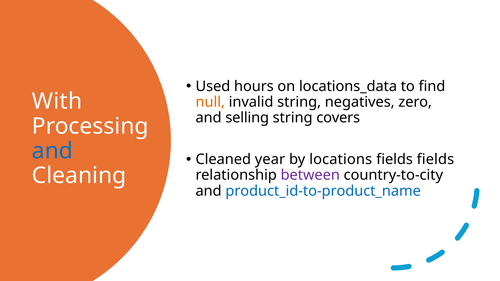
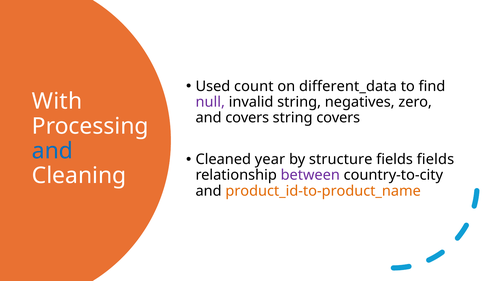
hours: hours -> count (254, 86)
locations_data: locations_data -> different_data (348, 86)
null colour: orange -> purple (210, 102)
and selling: selling -> covers (247, 118)
locations: locations -> structure (341, 160)
product_id-to-product_name colour: blue -> orange (323, 191)
